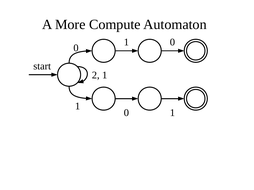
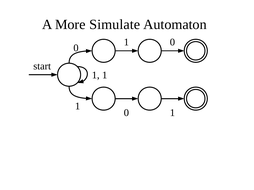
Compute: Compute -> Simulate (115, 25)
2: 2 -> 1 (96, 75)
